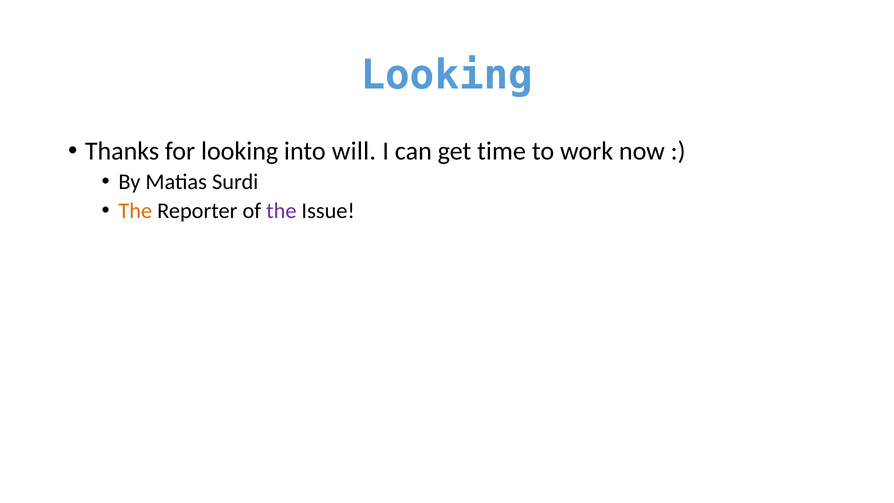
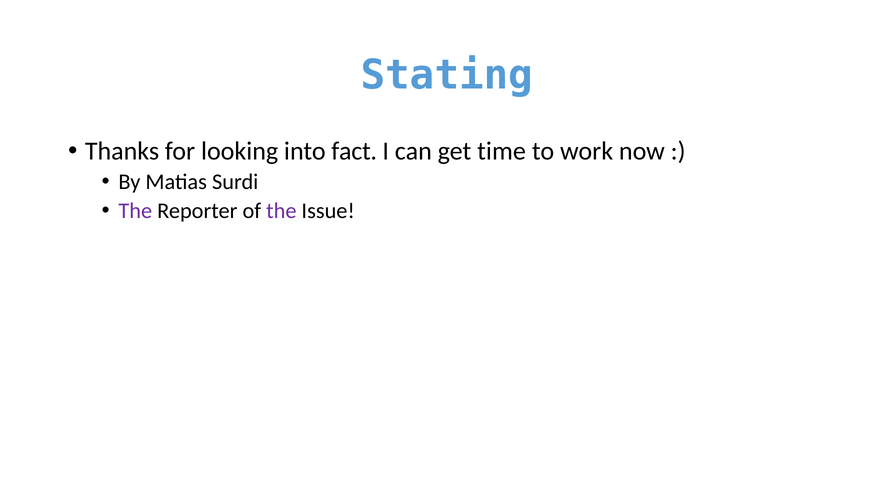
Looking: Looking -> Stating (447, 75)
will: will -> fact (354, 151)
The colour: orange -> purple (135, 211)
